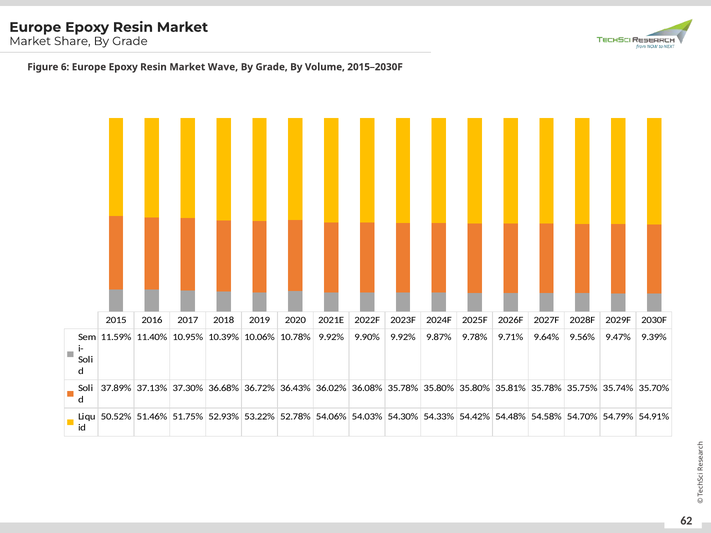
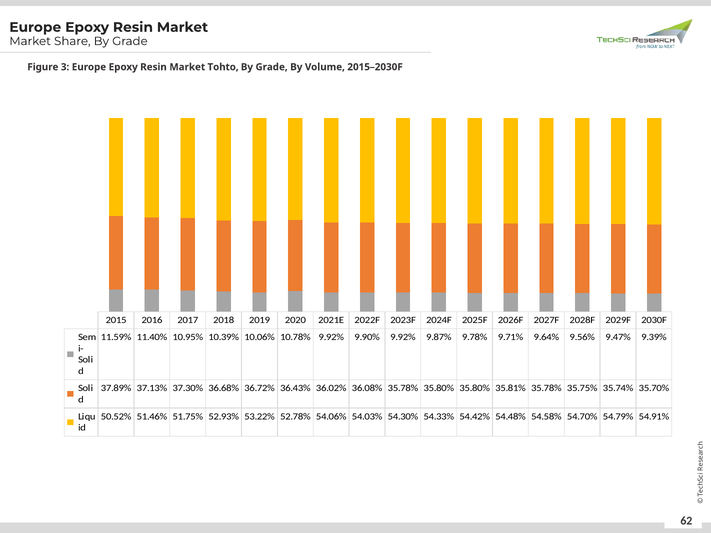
6: 6 -> 3 (65, 67)
Wave: Wave -> Tohto (223, 67)
